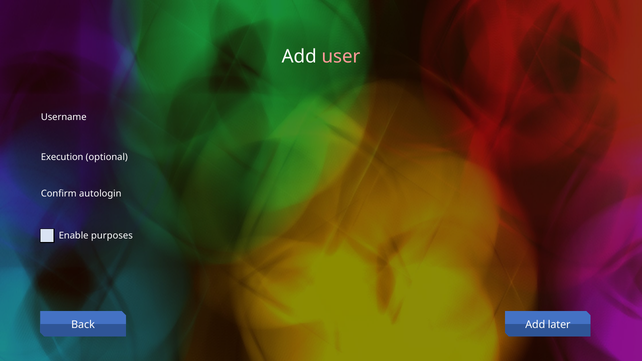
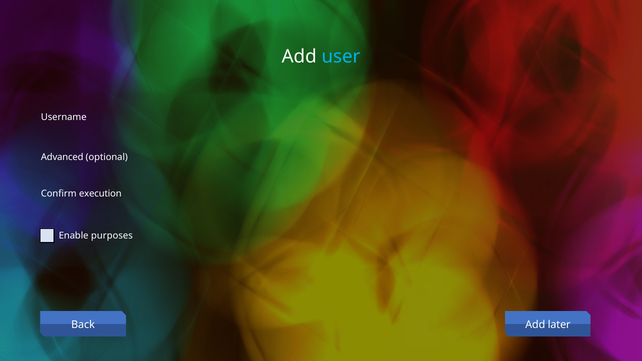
user colour: pink -> light blue (341, 56)
Execution: Execution -> Advanced (62, 157)
autologin: autologin -> execution (100, 194)
